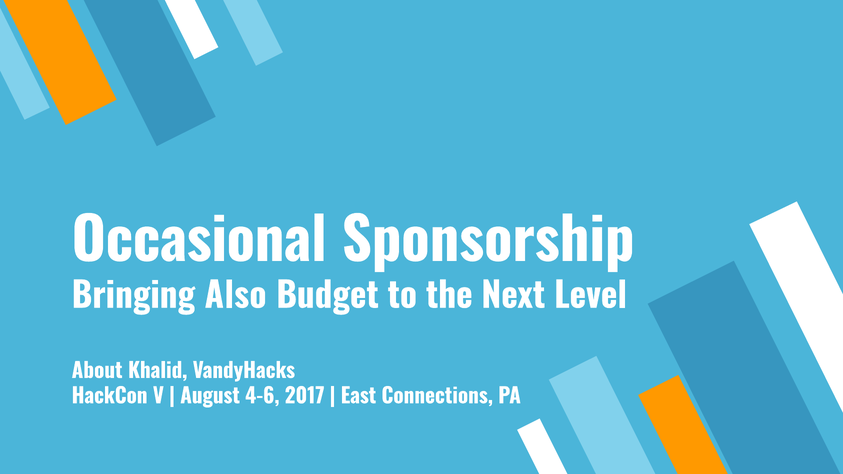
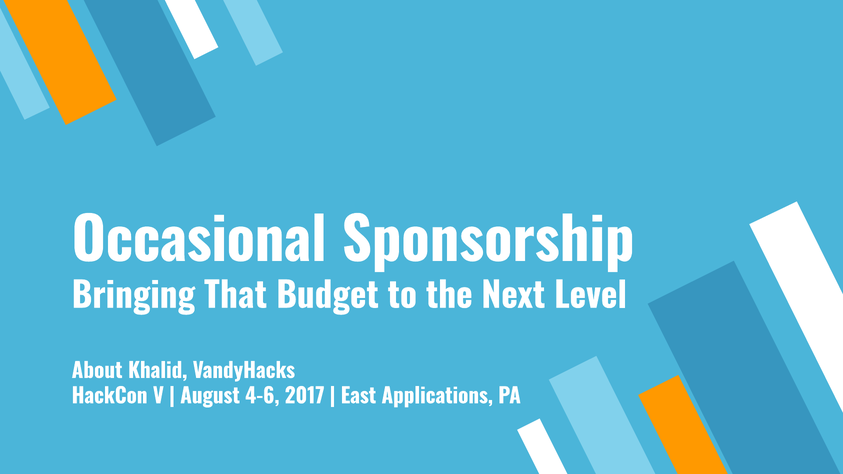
Also: Also -> That (236, 296)
Connections: Connections -> Applications (437, 396)
